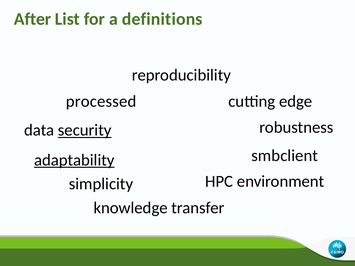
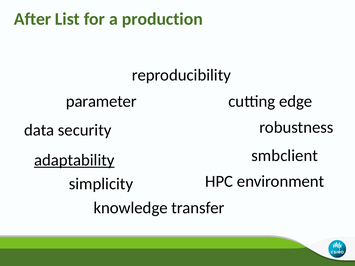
definitions: definitions -> production (162, 19)
processed: processed -> parameter (101, 102)
security underline: present -> none (85, 130)
